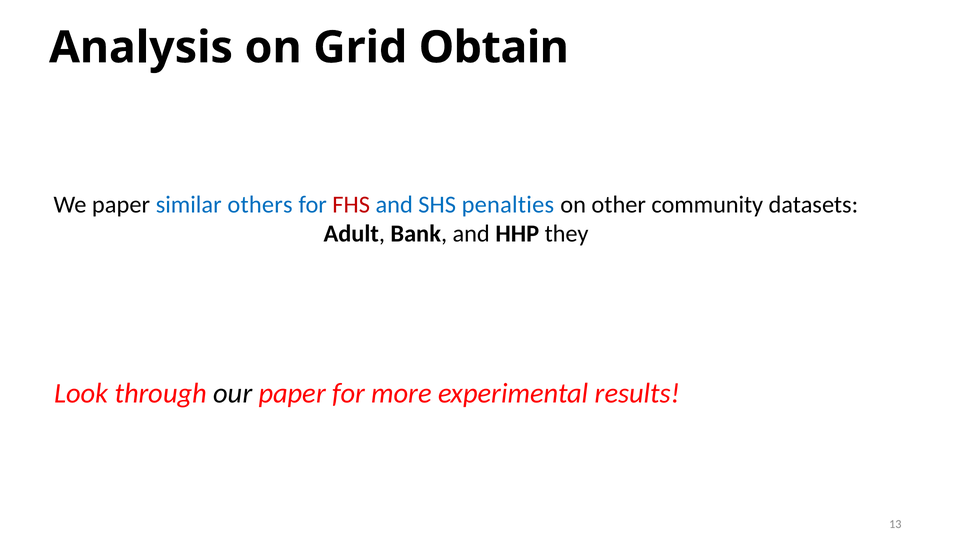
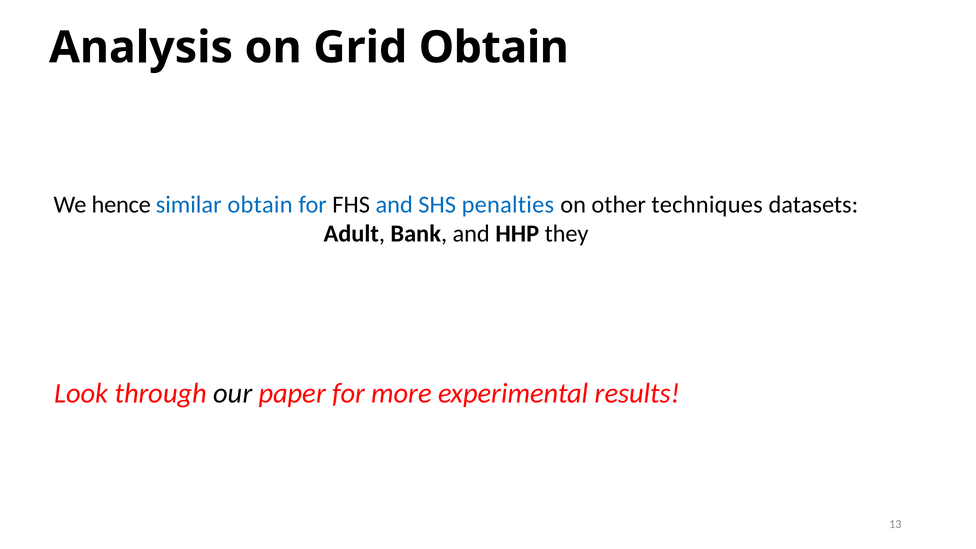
We paper: paper -> hence (121, 205)
similar others: others -> obtain (260, 205)
FHS colour: red -> black (351, 205)
community: community -> techniques (707, 205)
